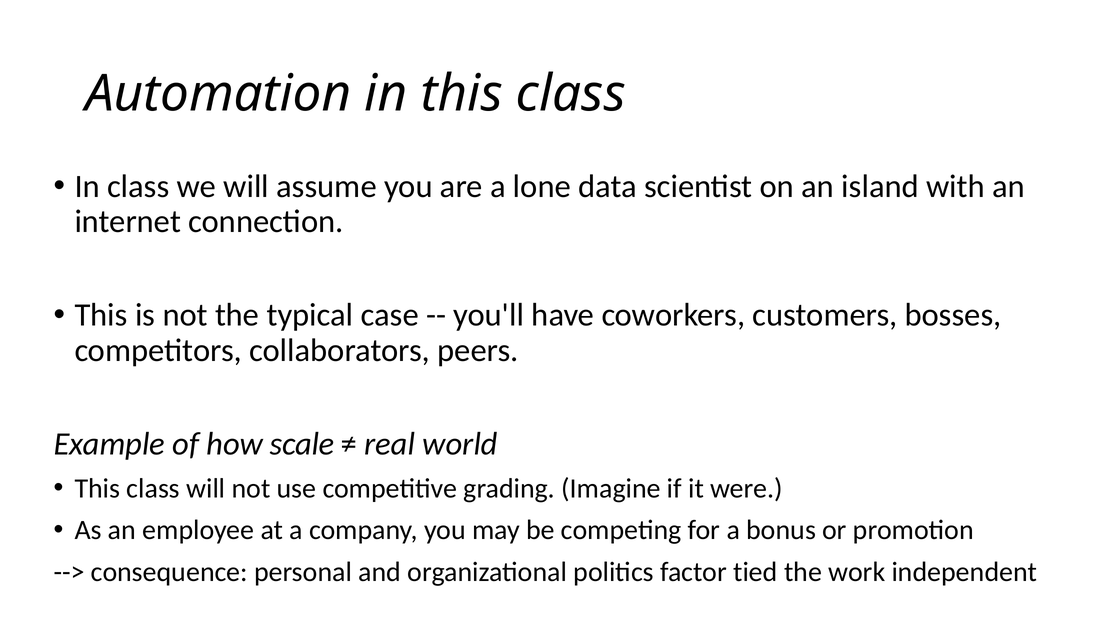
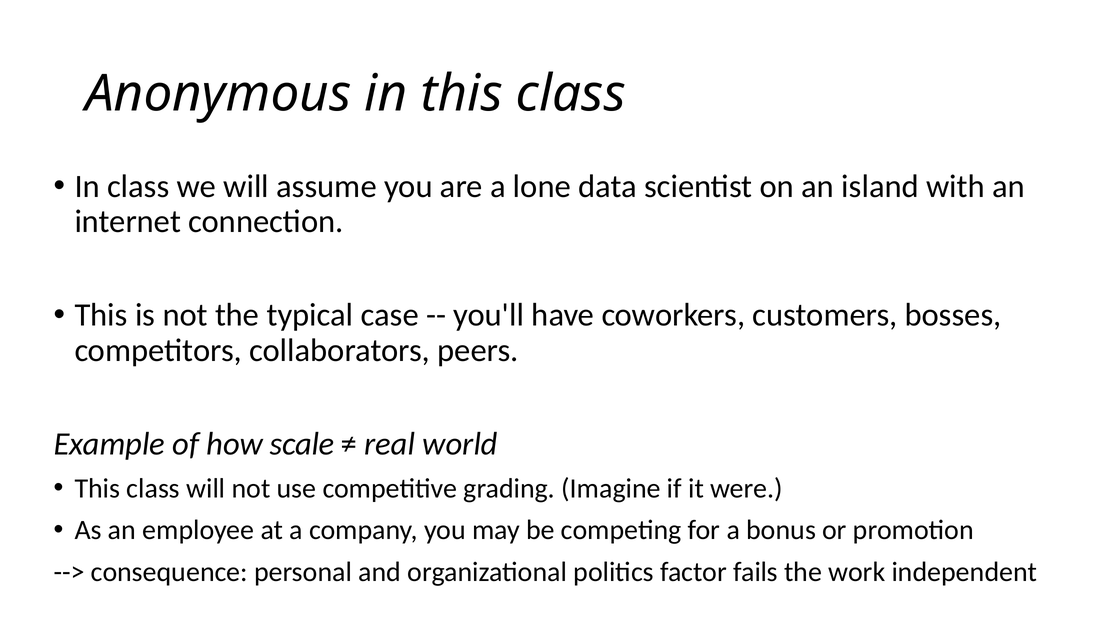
Automation: Automation -> Anonymous (218, 94)
tied: tied -> fails (756, 572)
